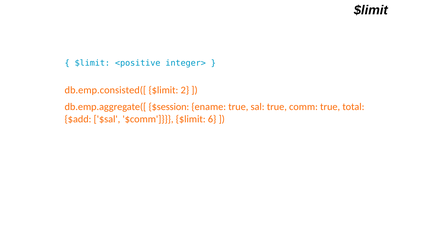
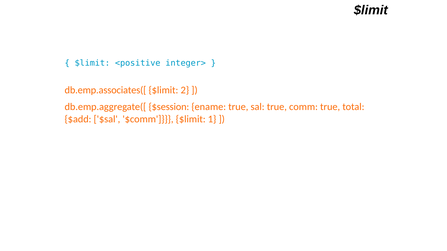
db.emp.consisted([: db.emp.consisted([ -> db.emp.associates([ (105, 90)
6: 6 -> 1 (212, 119)
